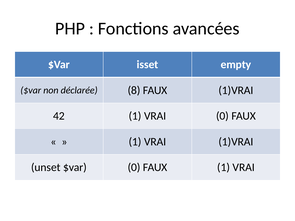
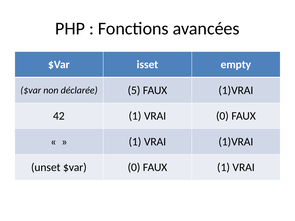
8: 8 -> 5 (134, 90)
